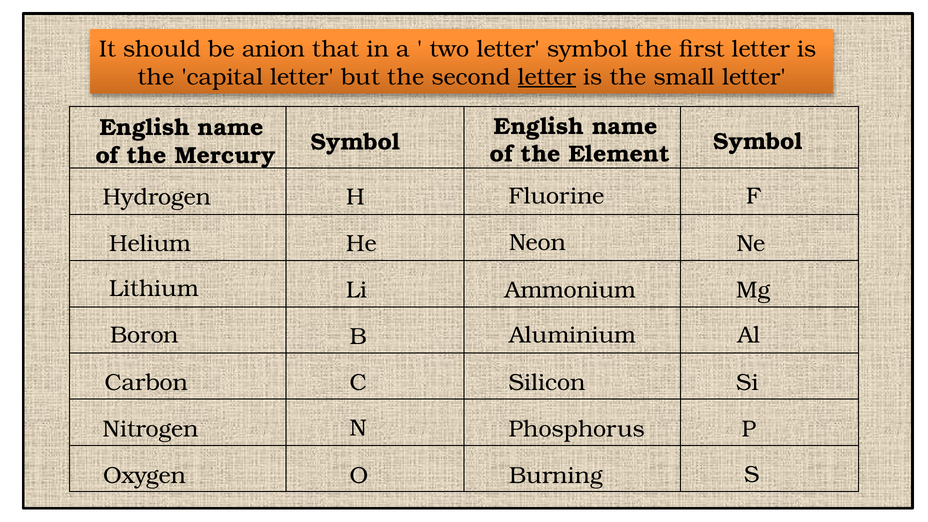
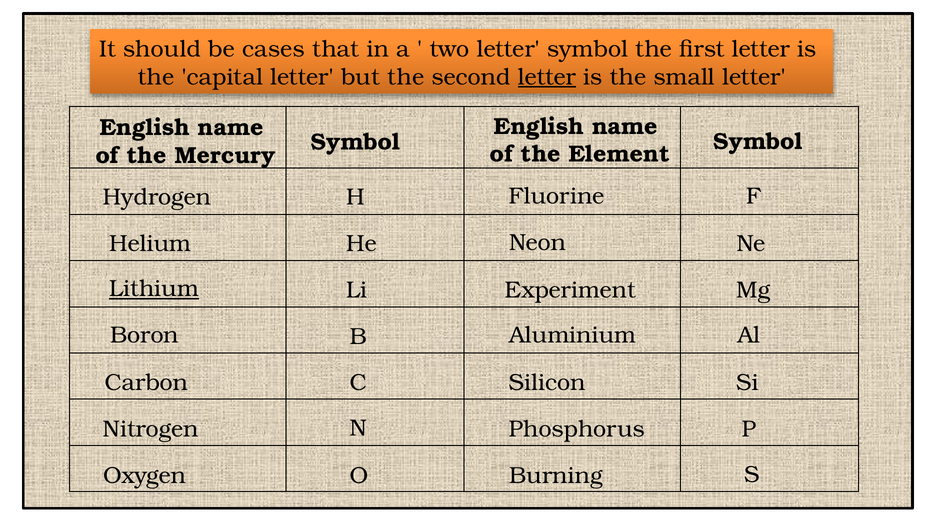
anion: anion -> cases (273, 49)
Lithium underline: none -> present (154, 289)
Ammonium: Ammonium -> Experiment (570, 290)
